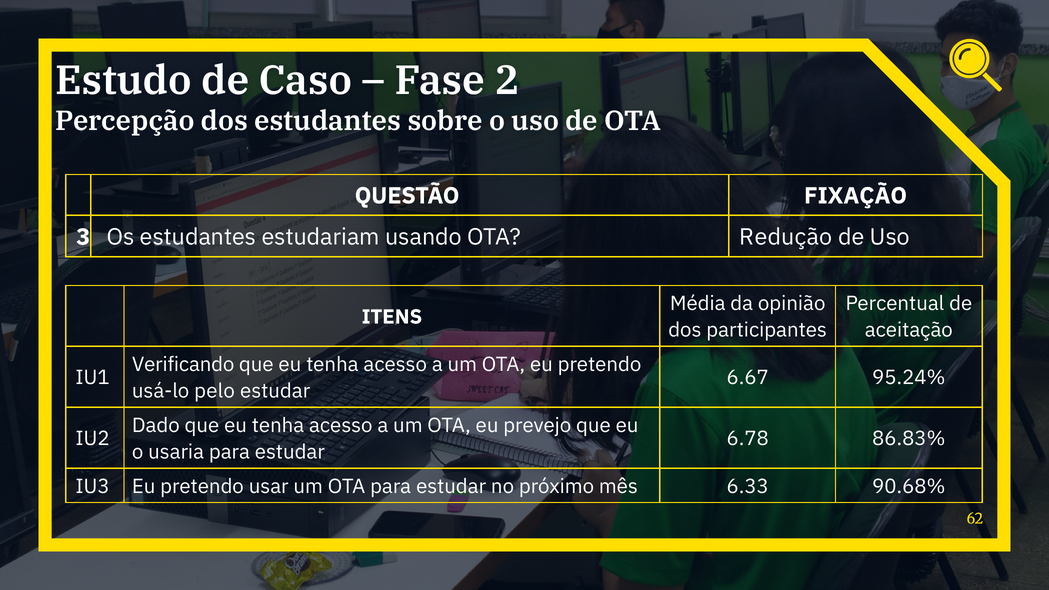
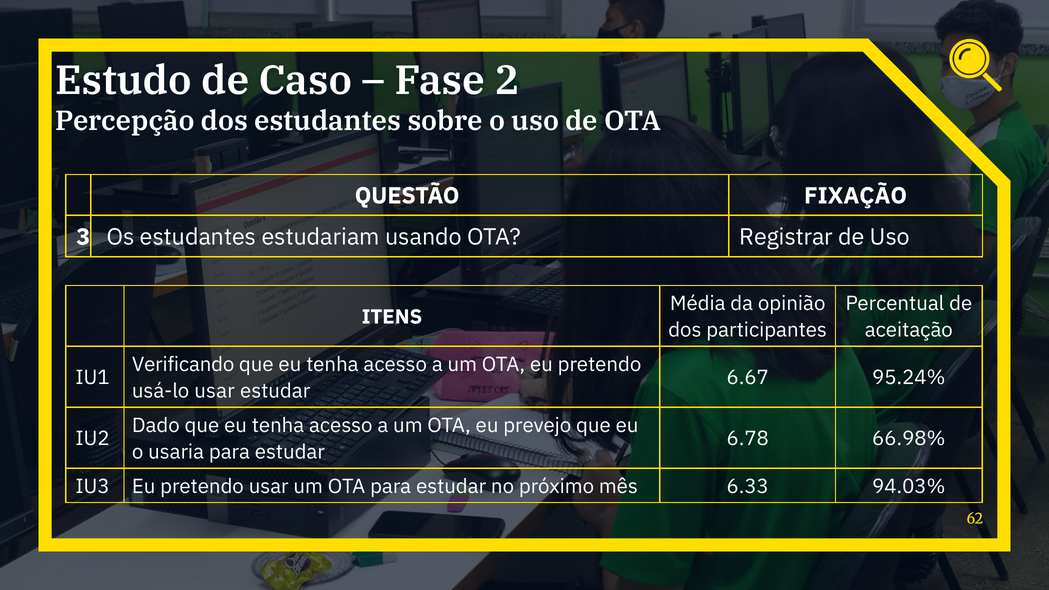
Redução: Redução -> Registrar (786, 237)
usá-lo pelo: pelo -> usar (215, 391)
86.83%: 86.83% -> 66.98% (909, 439)
90.68%: 90.68% -> 94.03% (909, 486)
